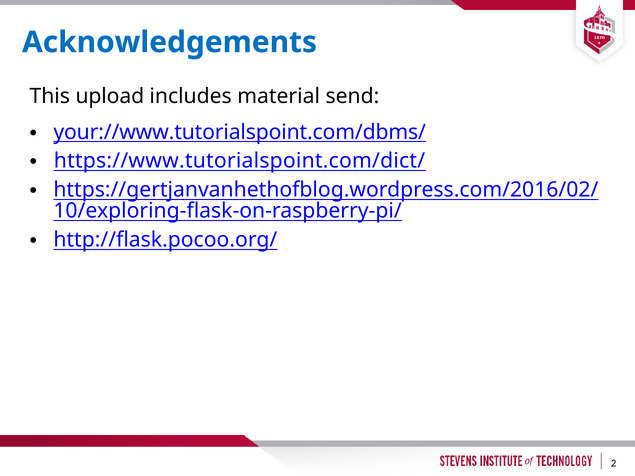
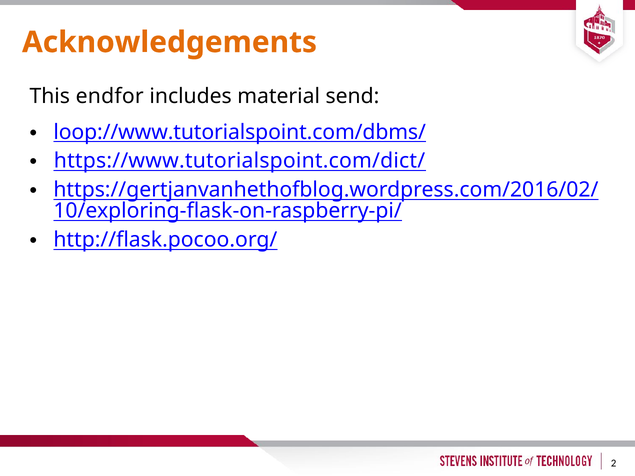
Acknowledgements colour: blue -> orange (170, 42)
upload: upload -> endfor (110, 96)
your://www.tutorialspoint.com/dbms/: your://www.tutorialspoint.com/dbms/ -> loop://www.tutorialspoint.com/dbms/ (240, 132)
